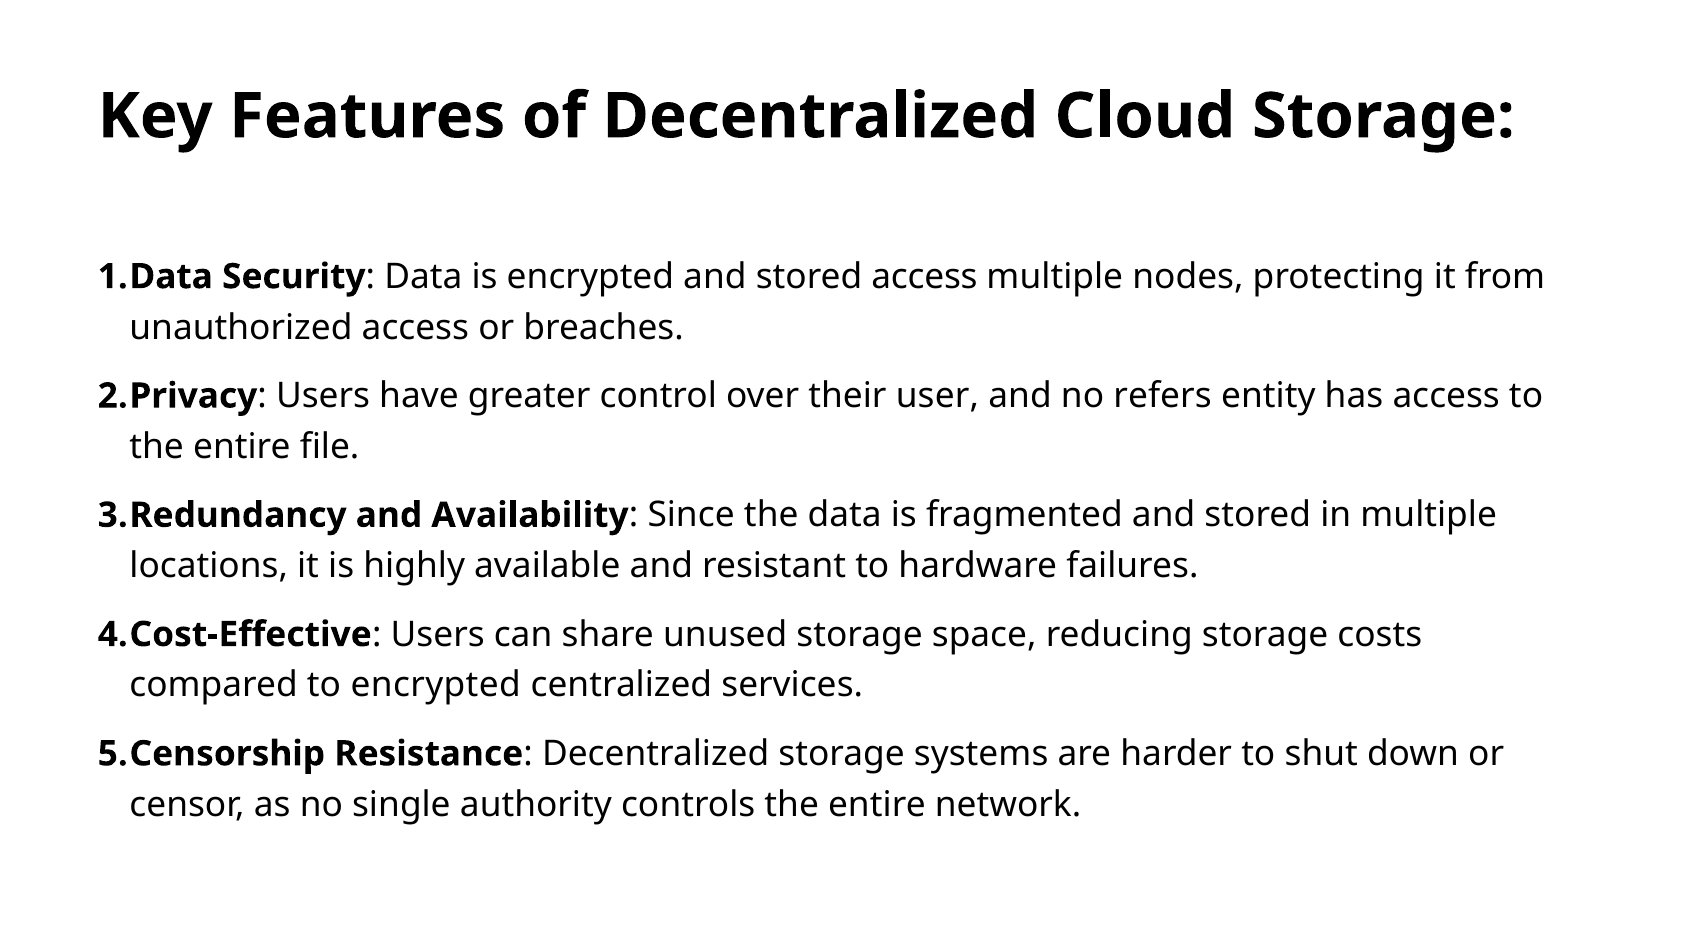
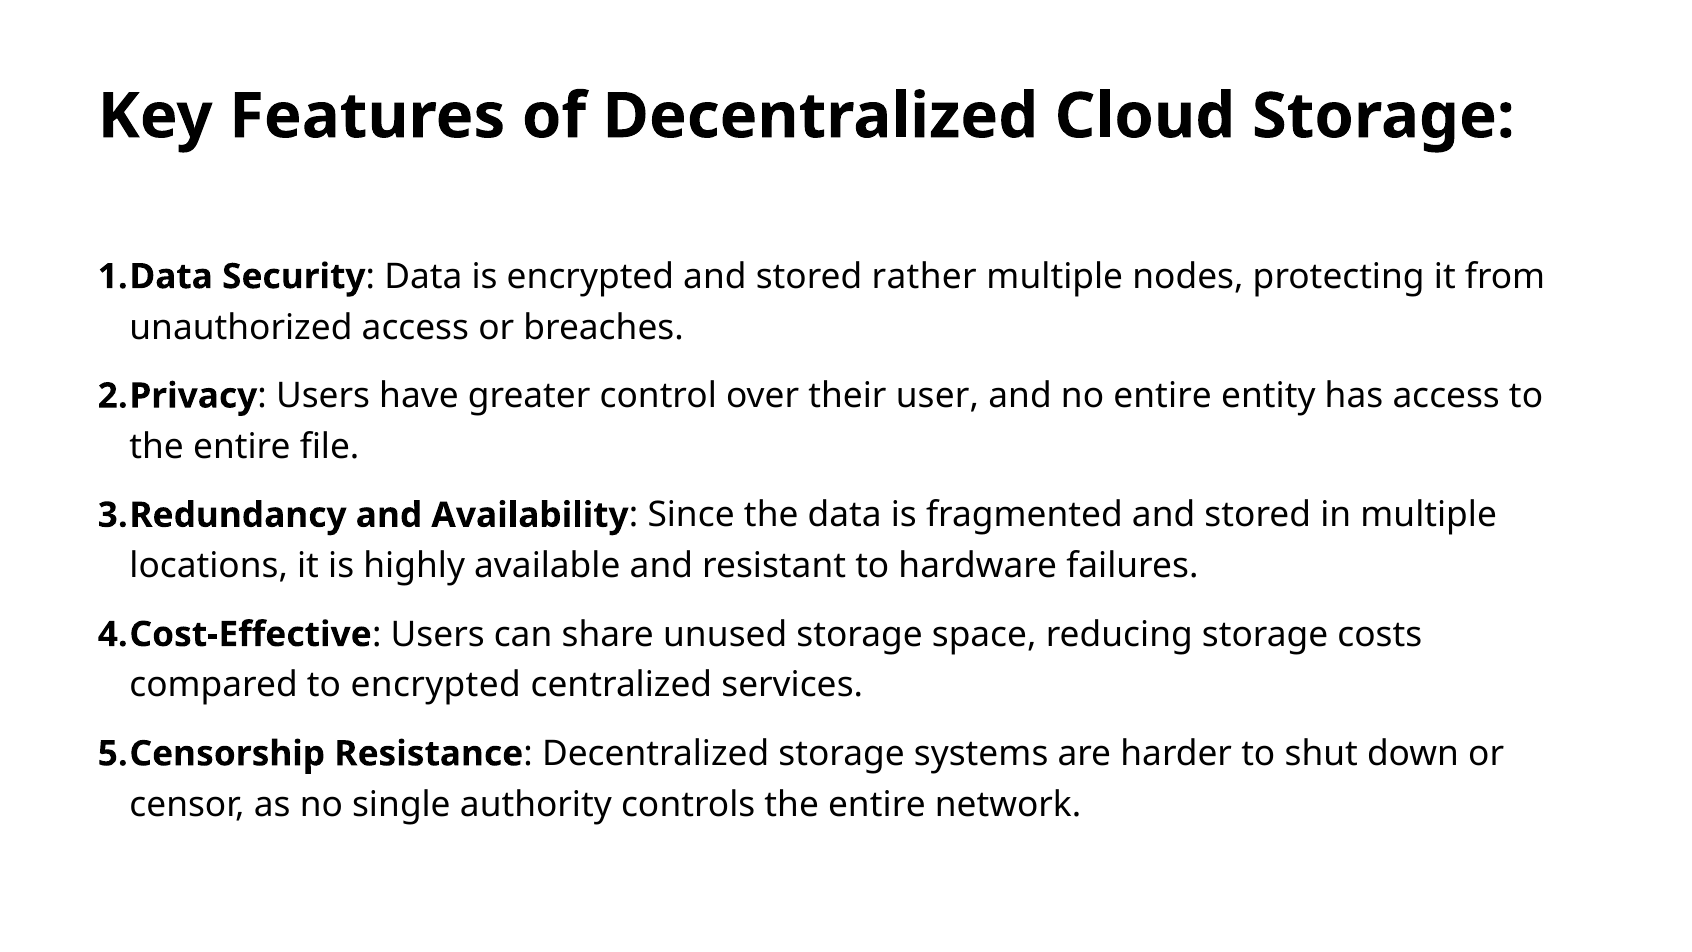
stored access: access -> rather (924, 277)
no refers: refers -> entire (1163, 396)
